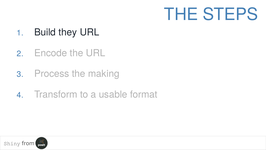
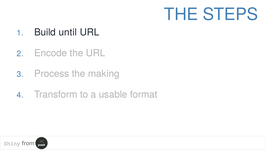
they: they -> until (68, 32)
